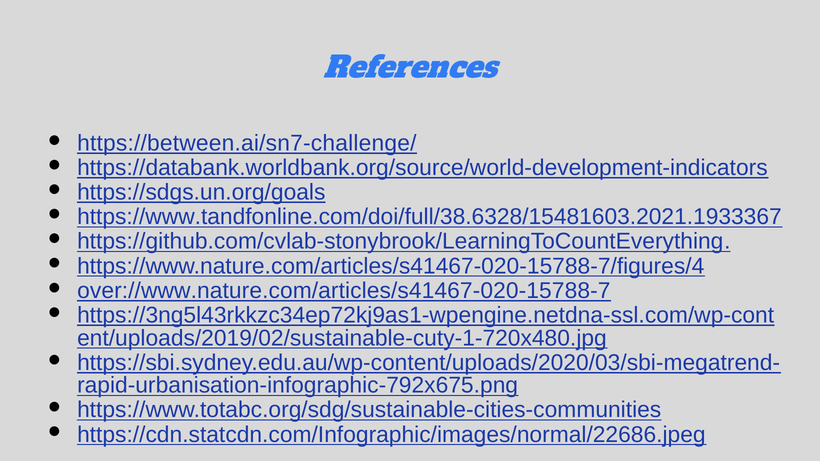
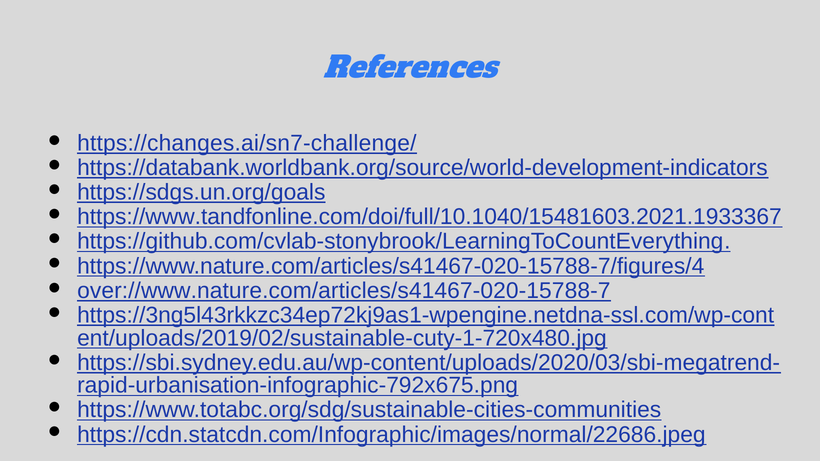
https://between.ai/sn7-challenge/: https://between.ai/sn7-challenge/ -> https://changes.ai/sn7-challenge/ (247, 143)
https://www.tandfonline.com/doi/full/38.6328/15481603.2021.1933367: https://www.tandfonline.com/doi/full/38.6328/15481603.2021.1933367 -> https://www.tandfonline.com/doi/full/10.1040/15481603.2021.1933367 (429, 217)
